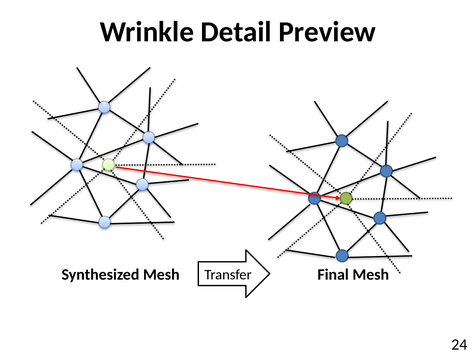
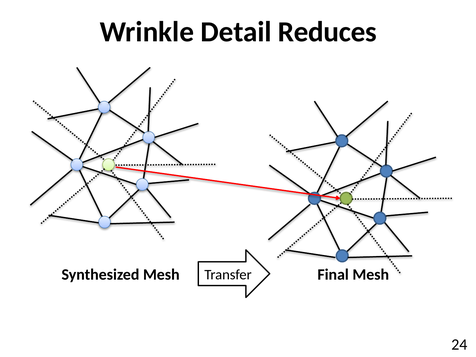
Preview: Preview -> Reduces (327, 32)
